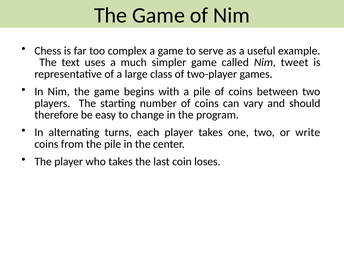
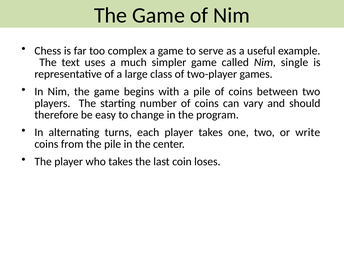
tweet: tweet -> single (295, 62)
